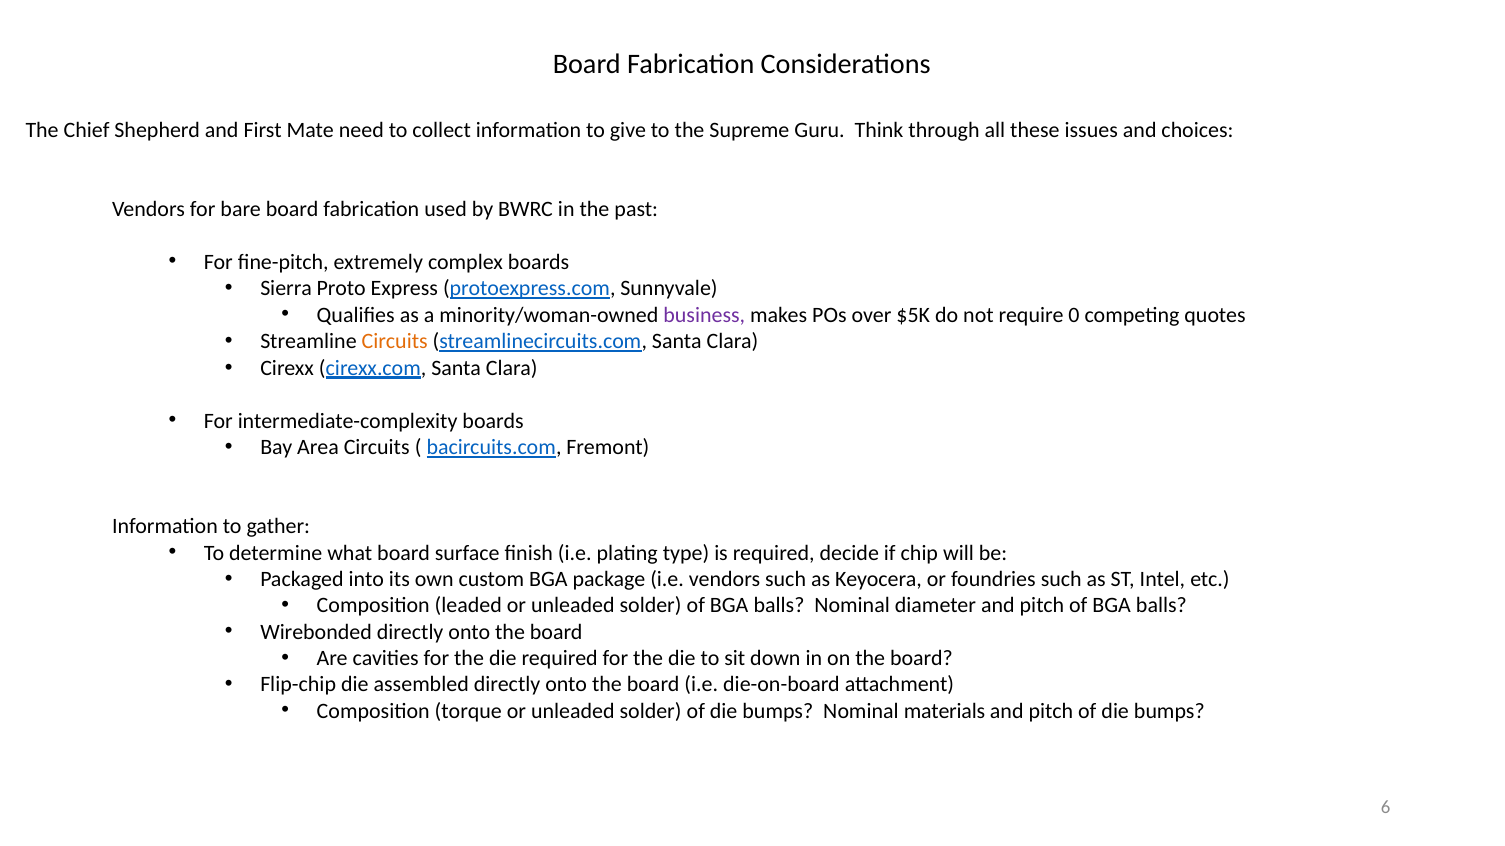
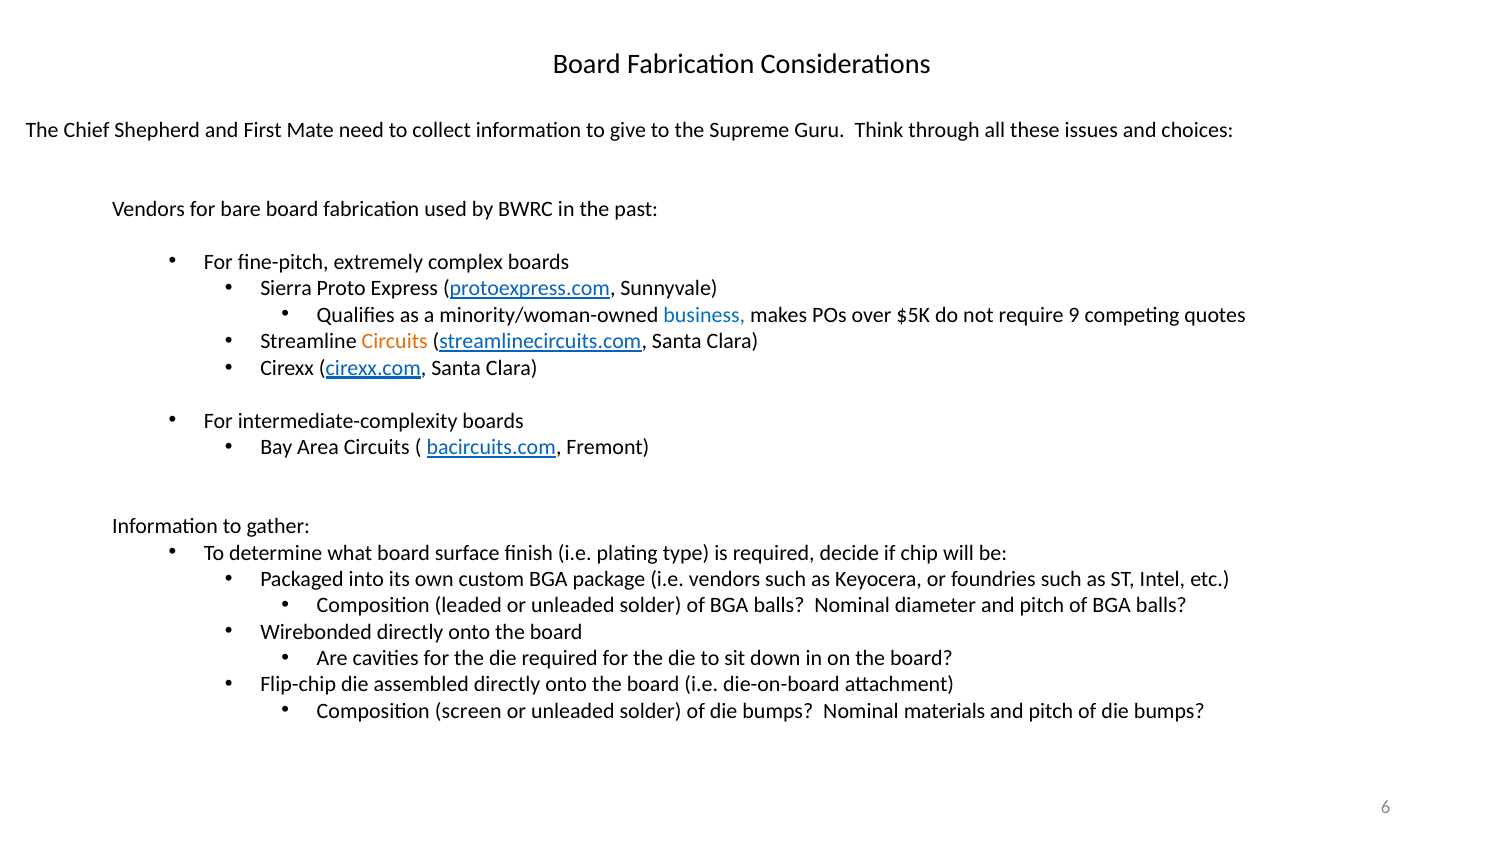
business colour: purple -> blue (704, 315)
0: 0 -> 9 (1074, 315)
torque: torque -> screen (468, 711)
